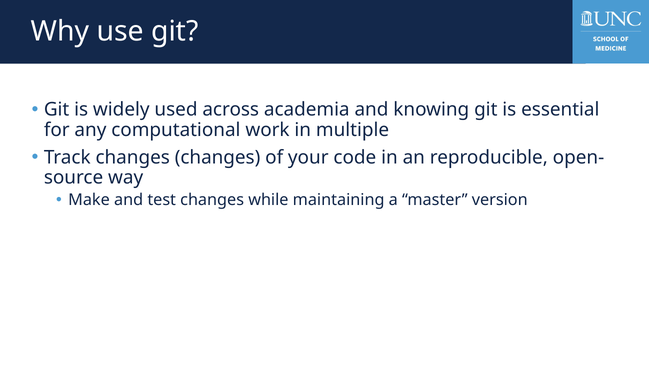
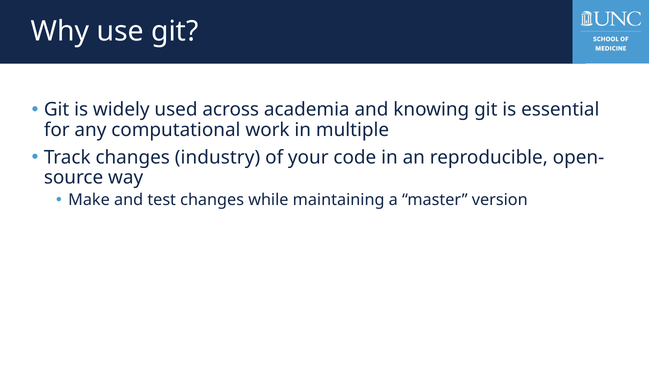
changes changes: changes -> industry (217, 157)
